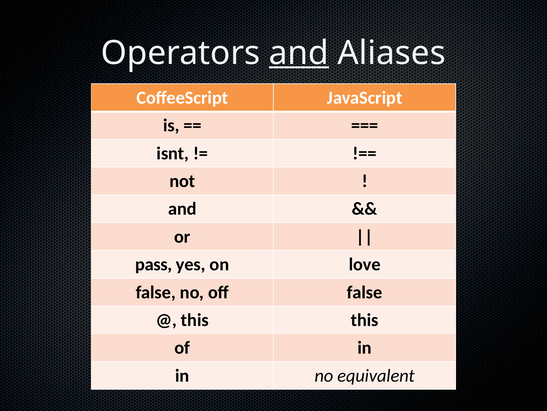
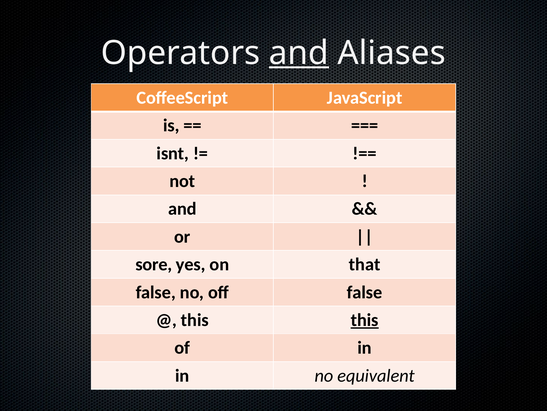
pass: pass -> sore (154, 264)
love: love -> that (365, 264)
this underline: none -> present (365, 320)
